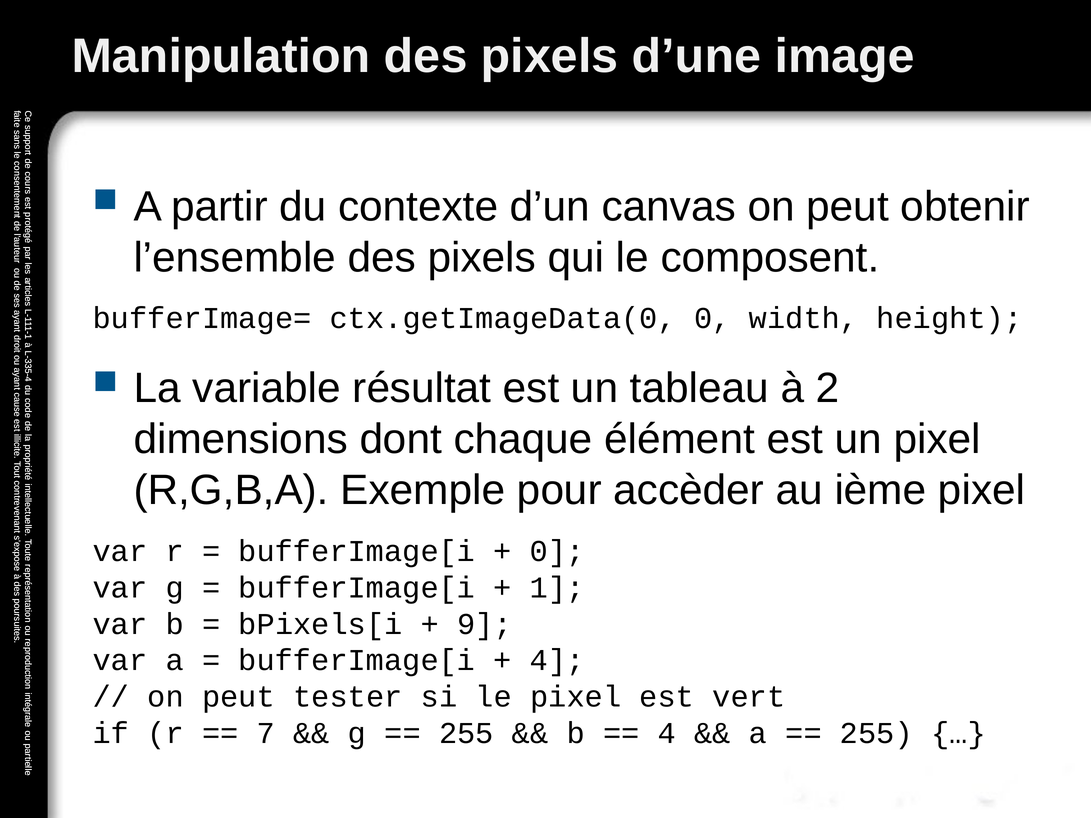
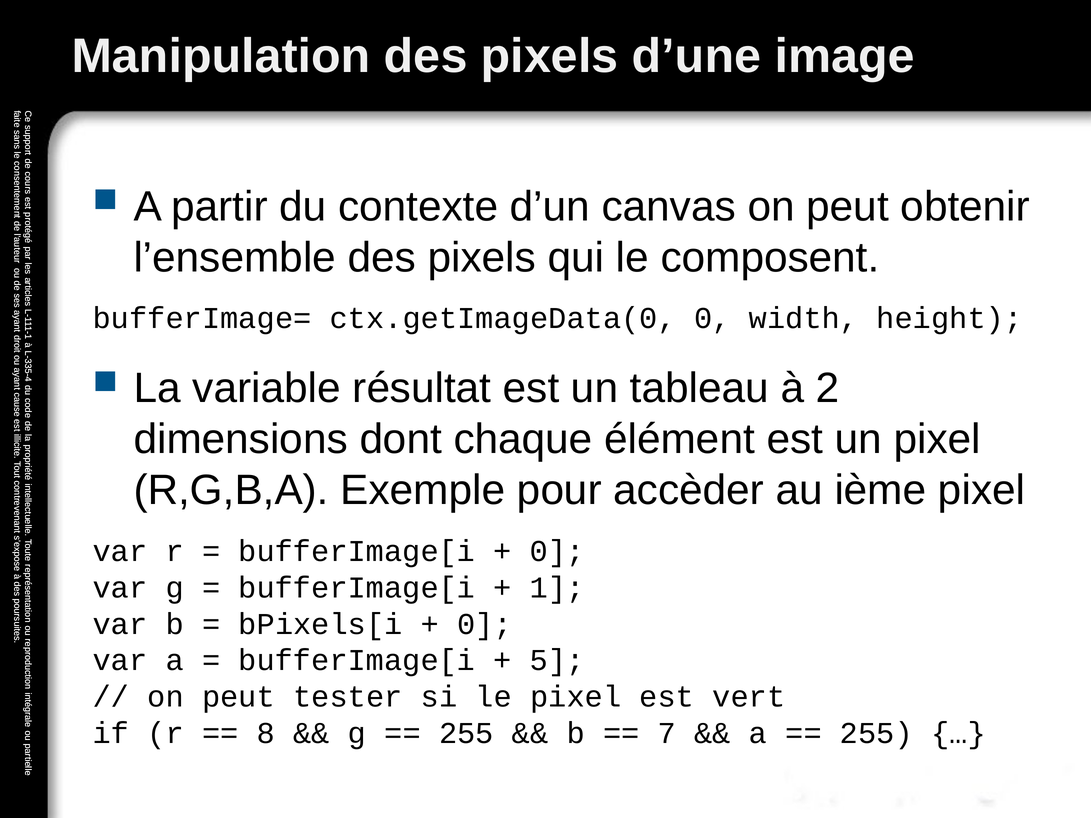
9: 9 -> 0 (485, 624)
4: 4 -> 5 (557, 661)
7: 7 -> 8 (266, 733)
4: 4 -> 7 (667, 733)
